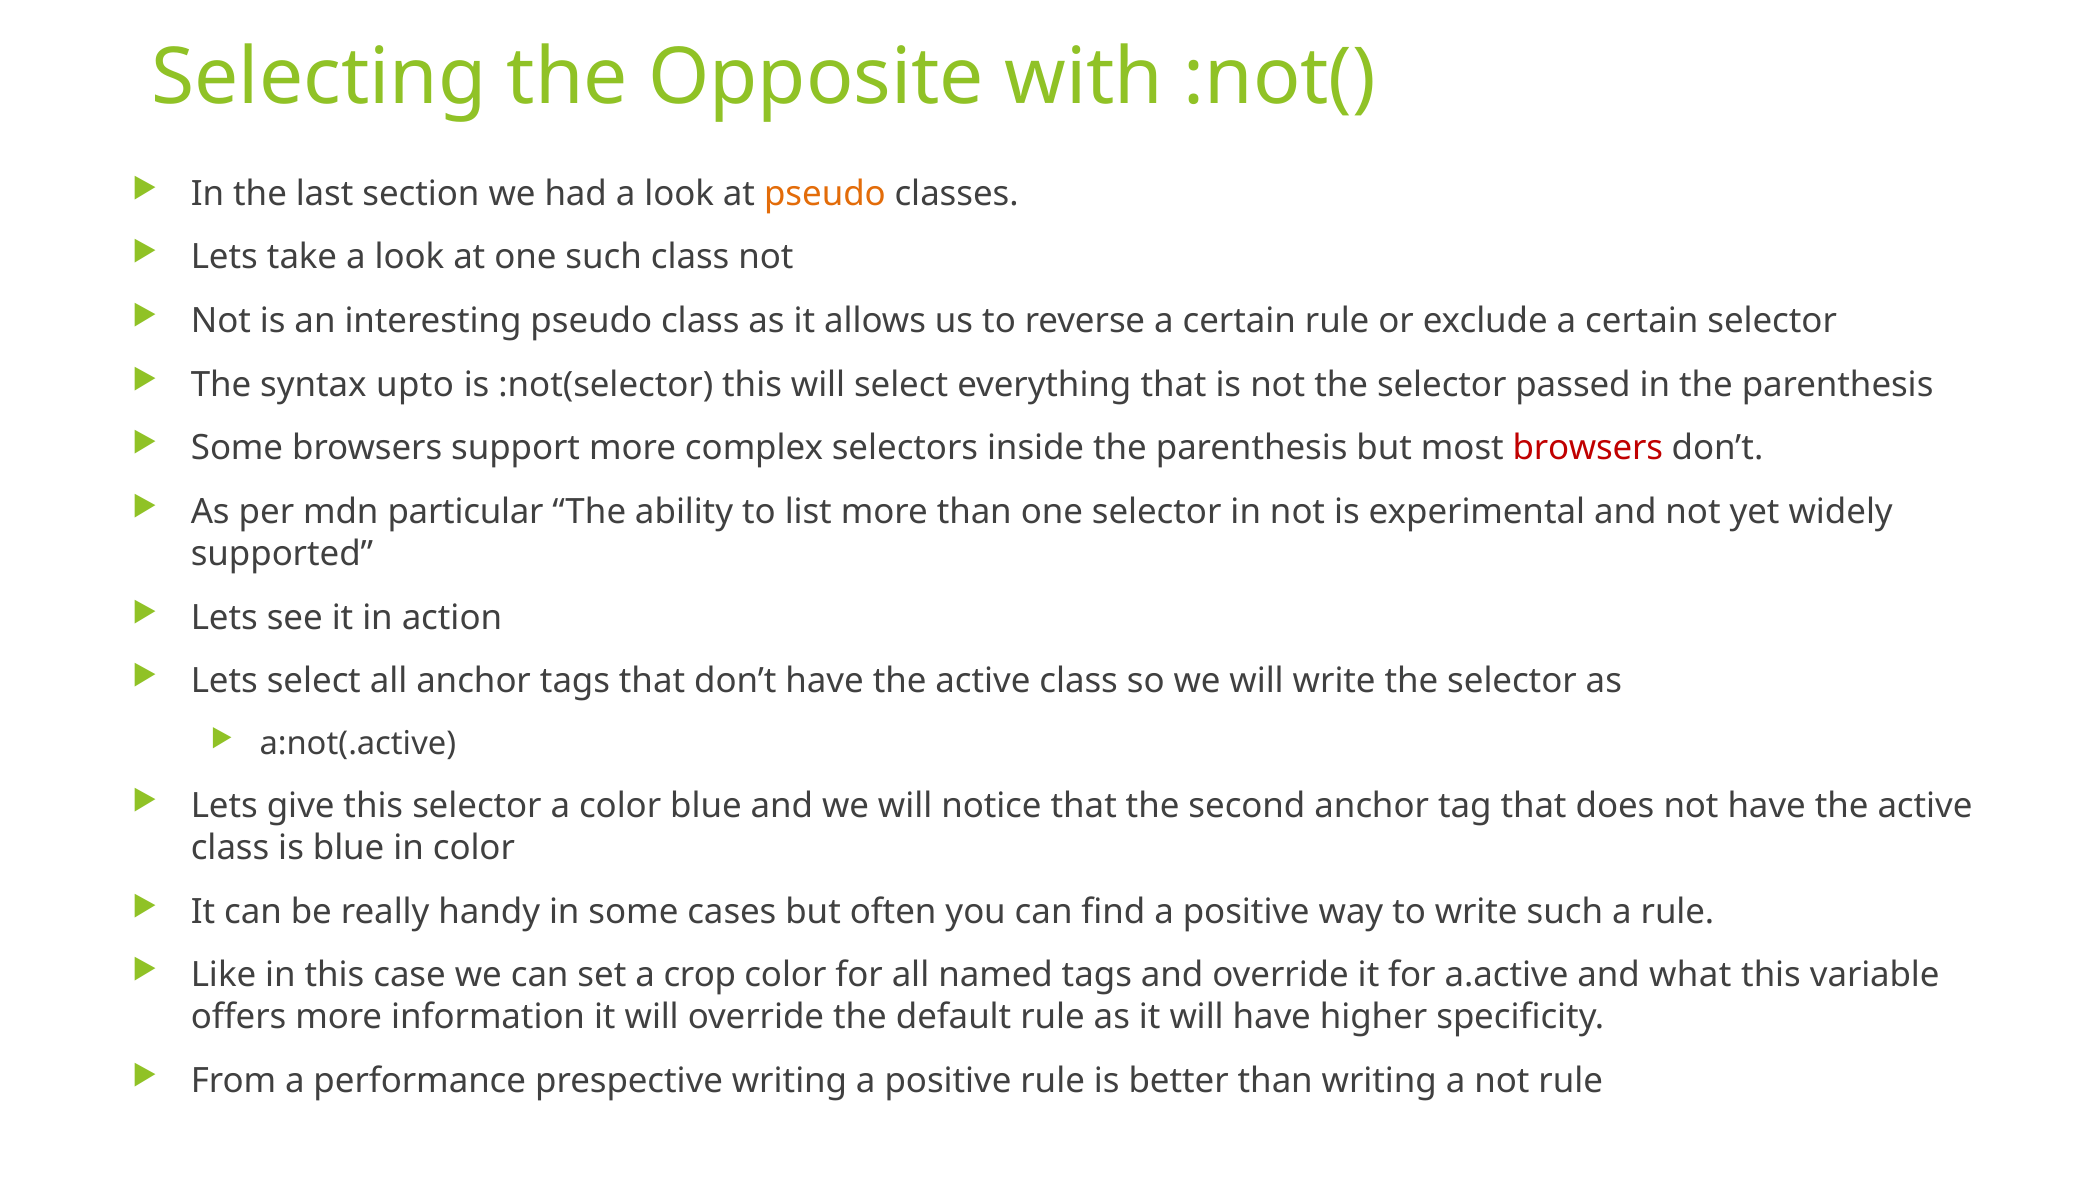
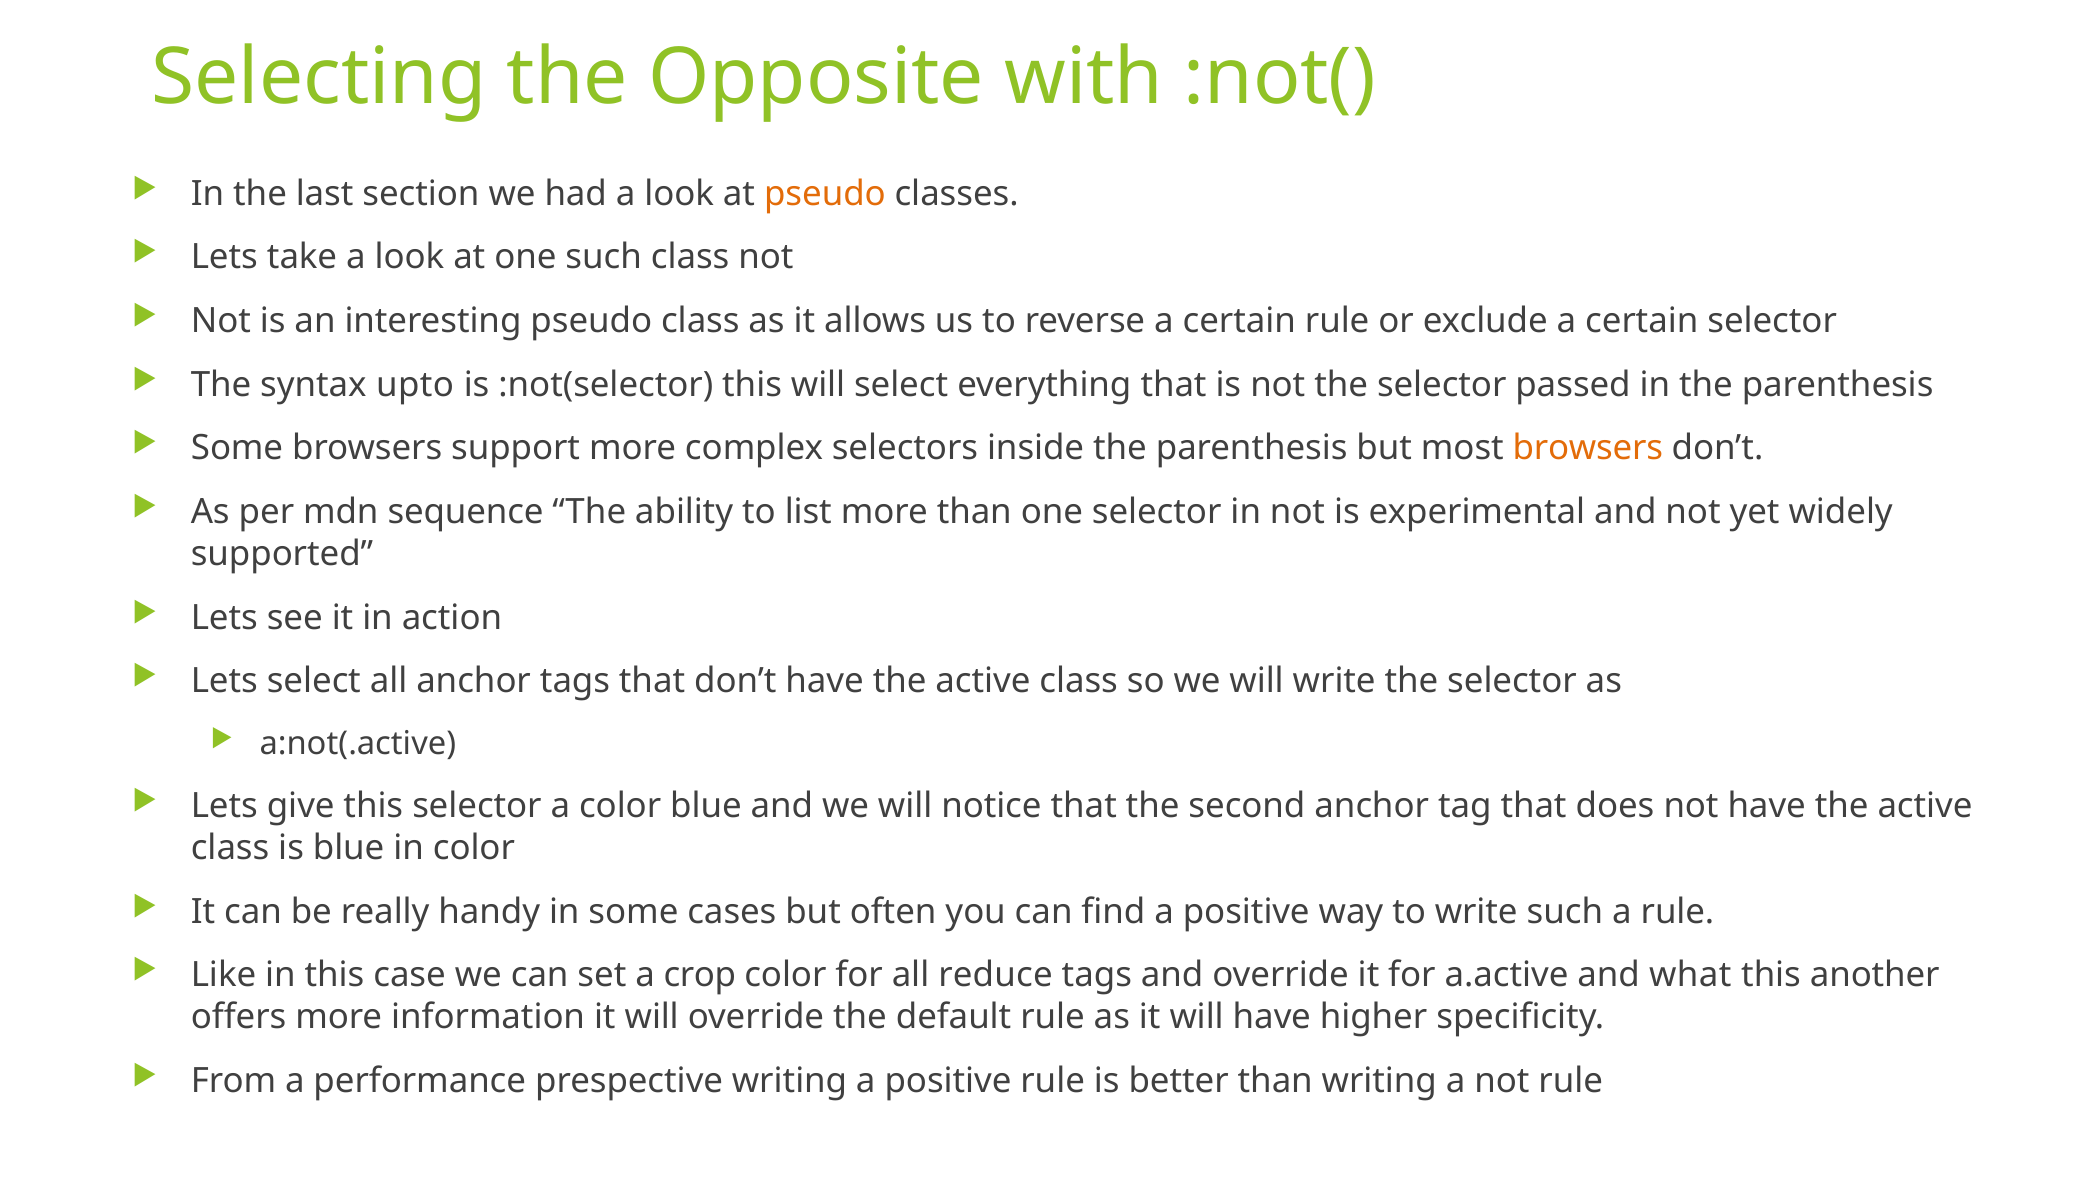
browsers colour: red -> orange (1588, 448)
particular: particular -> sequence (466, 512)
named: named -> reduce (995, 975)
variable: variable -> another (1875, 975)
